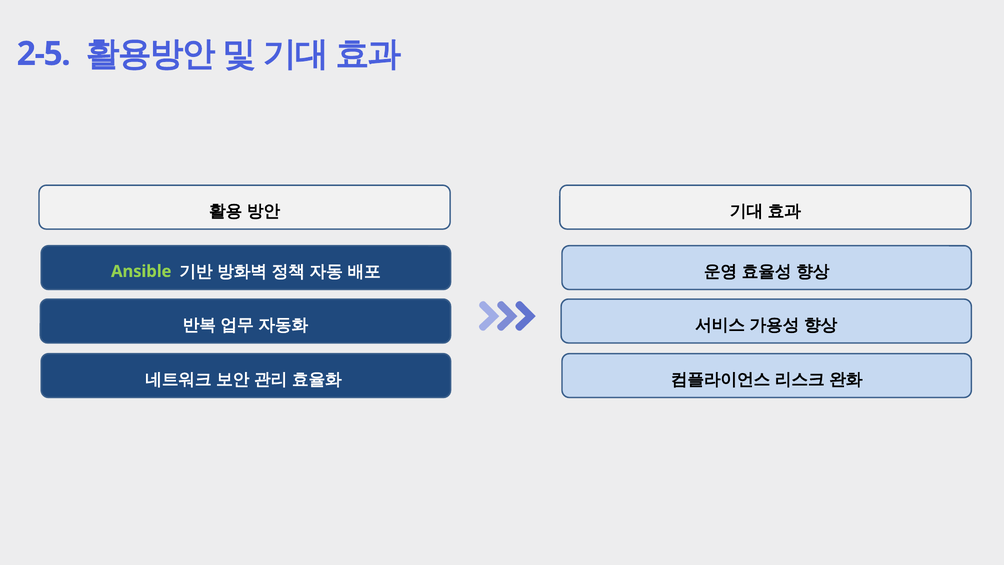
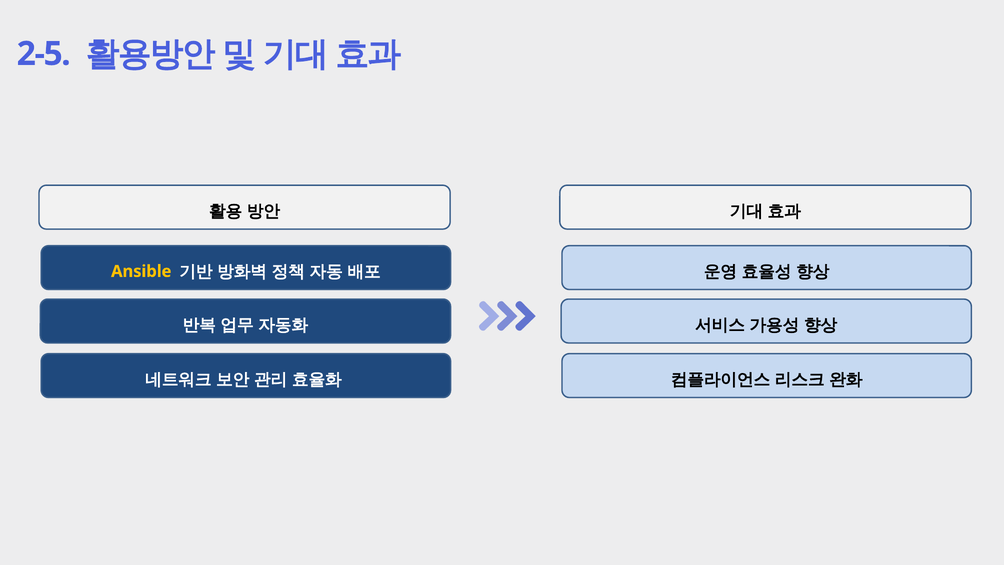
Ansible colour: light green -> yellow (141, 271)
